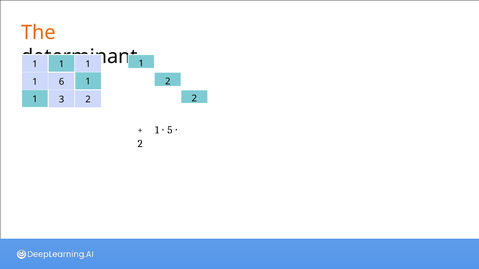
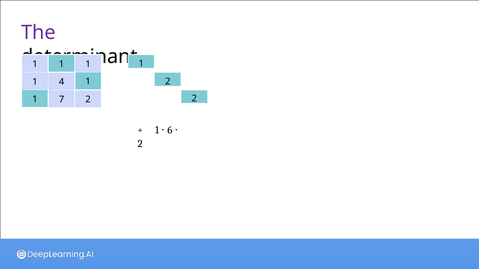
The colour: orange -> purple (38, 33)
6: 6 -> 4 (62, 82)
3: 3 -> 7 (62, 100)
5: 5 -> 6 (170, 130)
